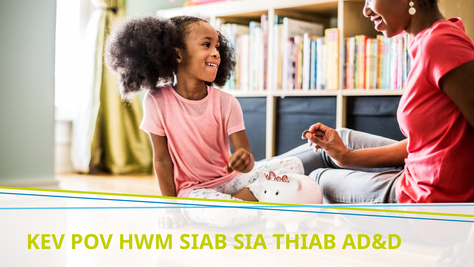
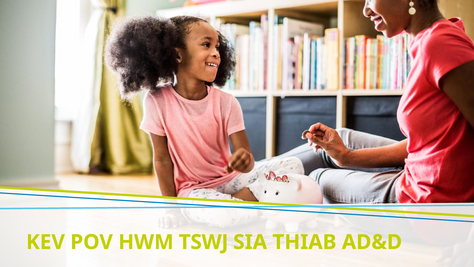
SIAB: SIAB -> TSWJ (204, 242)
